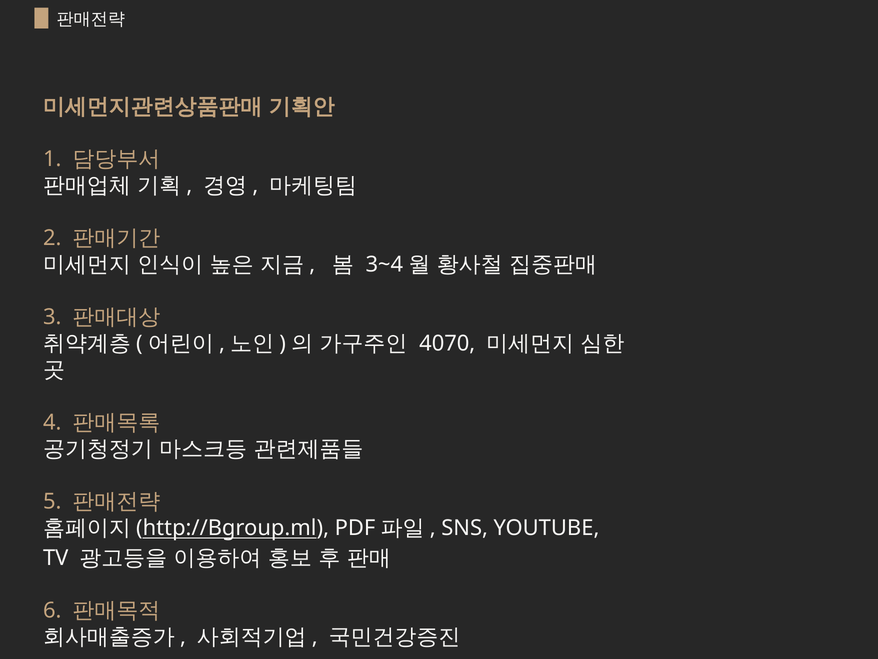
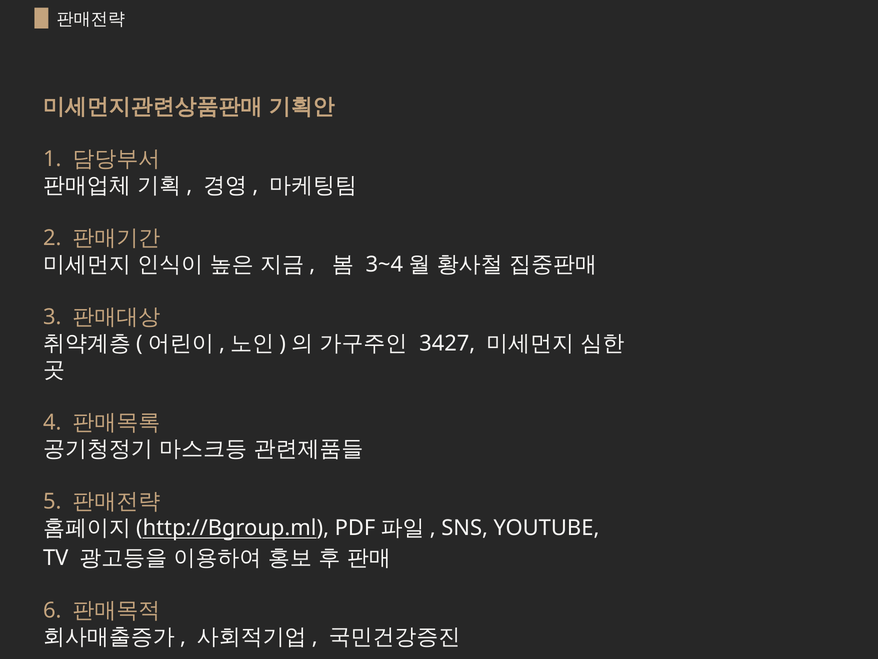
4070: 4070 -> 3427 (447, 343)
